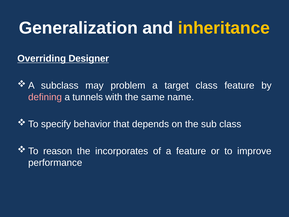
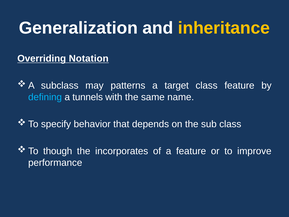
Designer: Designer -> Notation (89, 58)
problem: problem -> patterns (128, 85)
defining colour: pink -> light blue (45, 97)
reason: reason -> though (58, 151)
